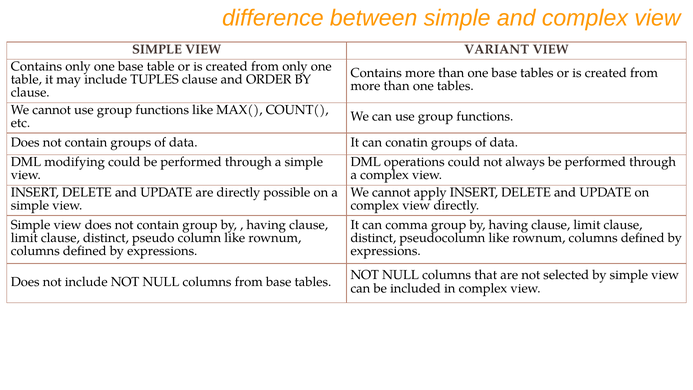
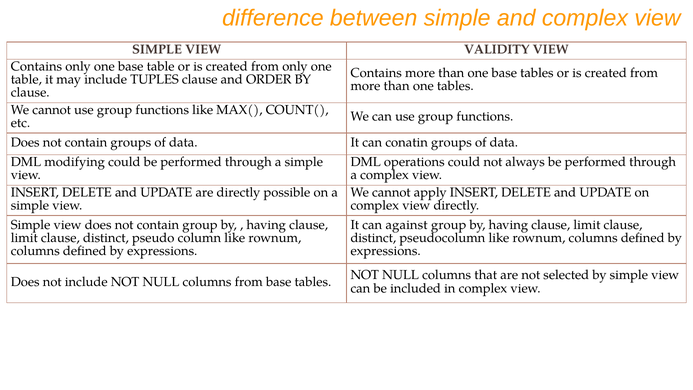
VARIANT: VARIANT -> VALIDITY (497, 49)
comma: comma -> against (407, 225)
